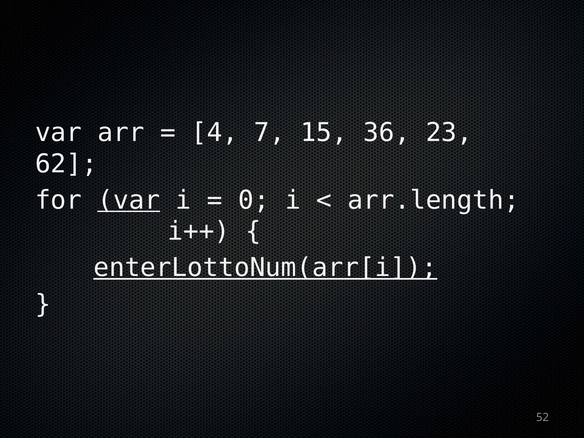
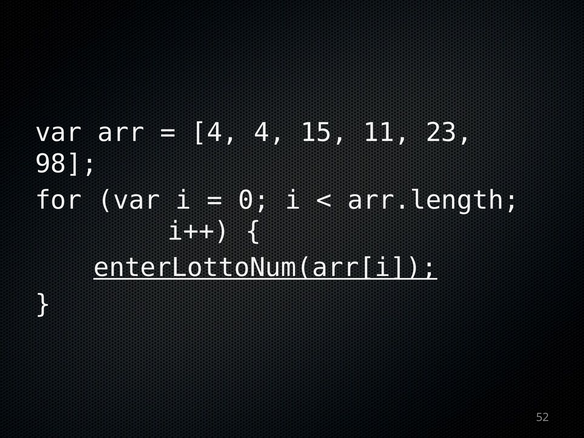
4 7: 7 -> 4 (269, 133)
36: 36 -> 11 (387, 133)
62: 62 -> 98 (66, 164)
var underline: present -> none (129, 200)
